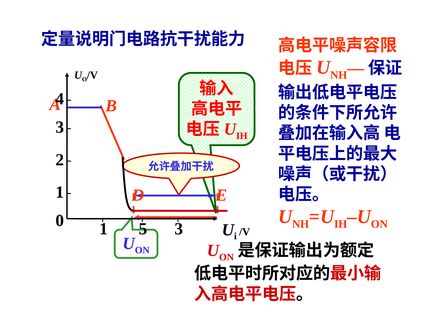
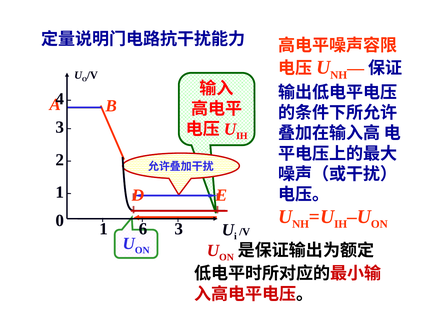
5: 5 -> 6 (143, 229)
